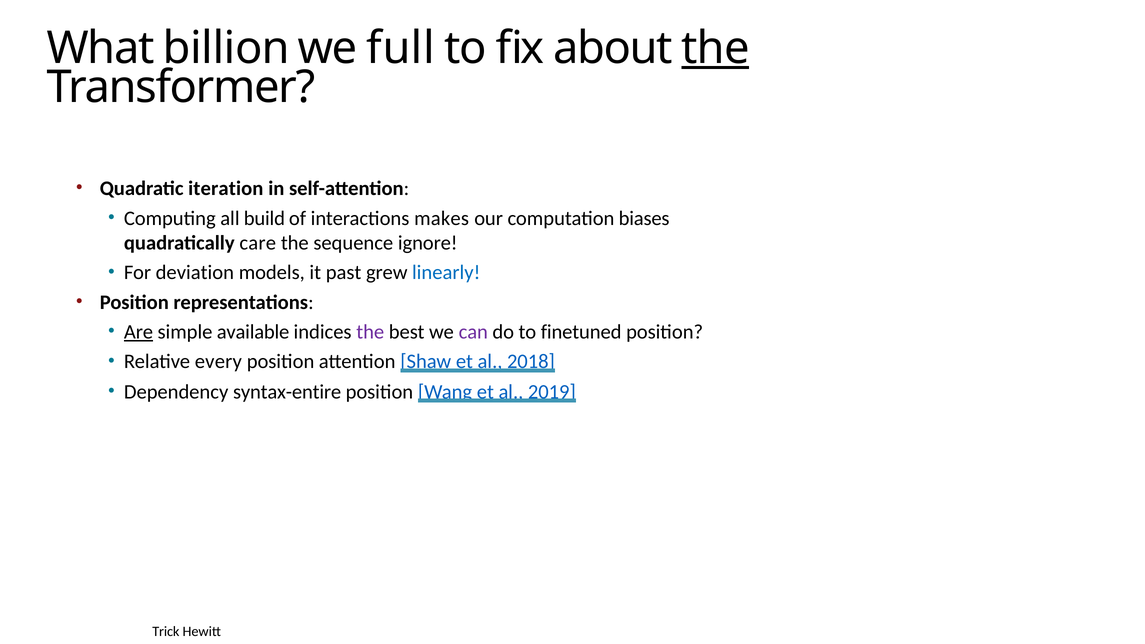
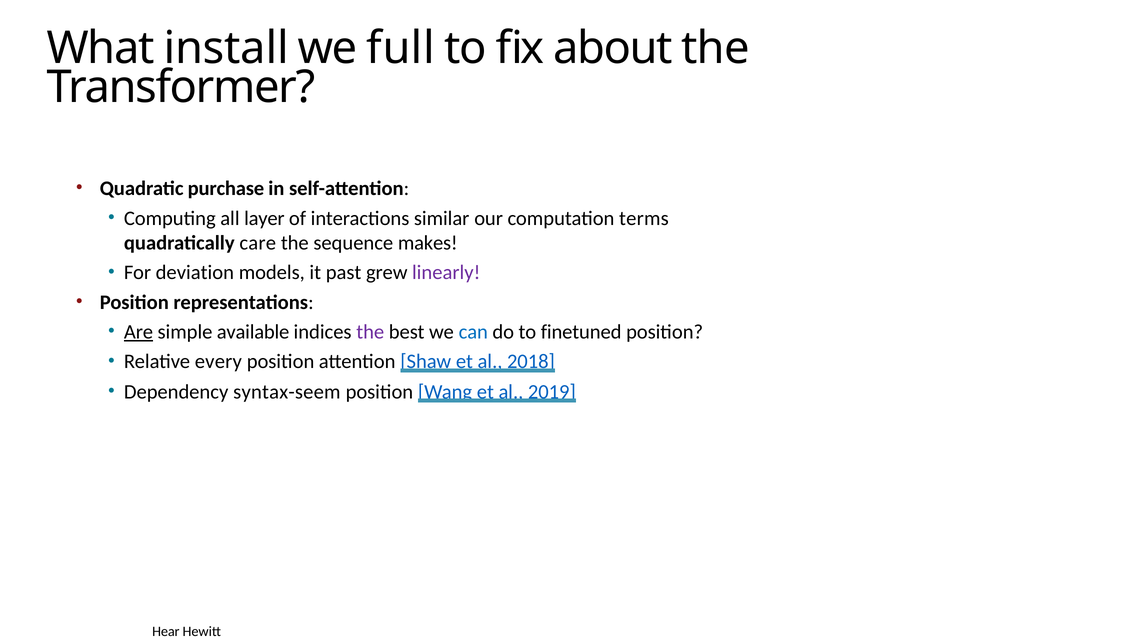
billion: billion -> install (226, 48)
the underline: present -> none (716, 48)
iteration: iteration -> purchase (226, 189)
build: build -> layer (264, 218)
makes: makes -> similar (442, 218)
biases: biases -> terms (644, 218)
ignore: ignore -> makes (428, 243)
linearly colour: blue -> purple (446, 273)
can colour: purple -> blue (473, 332)
syntax-entire: syntax-entire -> syntax-seem (287, 392)
Trick: Trick -> Hear (166, 632)
